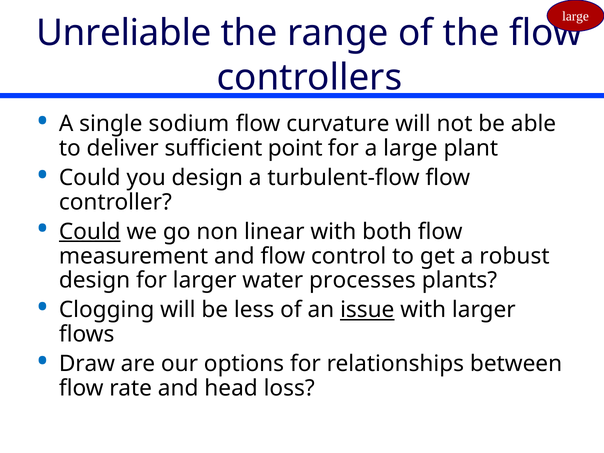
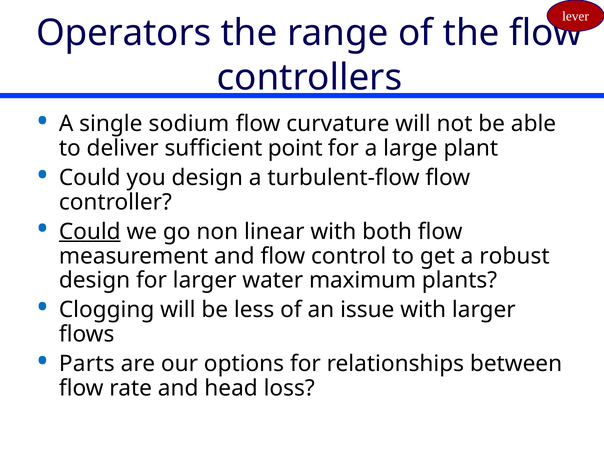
large: large -> lever (576, 17)
Unreliable: Unreliable -> Operators (124, 33)
processes: processes -> maximum (363, 281)
issue underline: present -> none (367, 310)
Draw: Draw -> Parts (87, 364)
